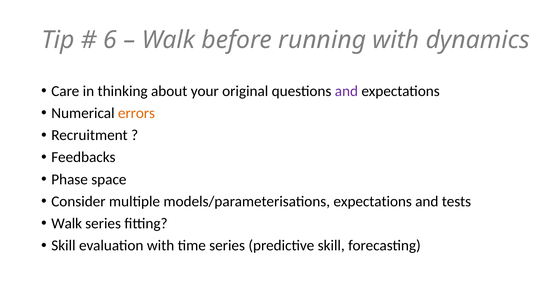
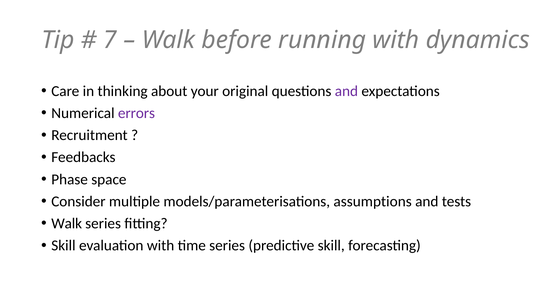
6: 6 -> 7 (110, 40)
errors colour: orange -> purple (136, 113)
models/parameterisations expectations: expectations -> assumptions (373, 201)
